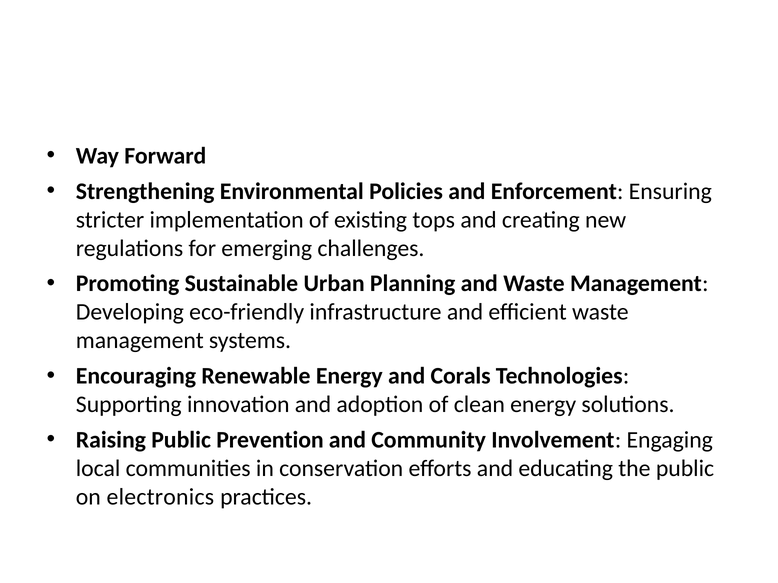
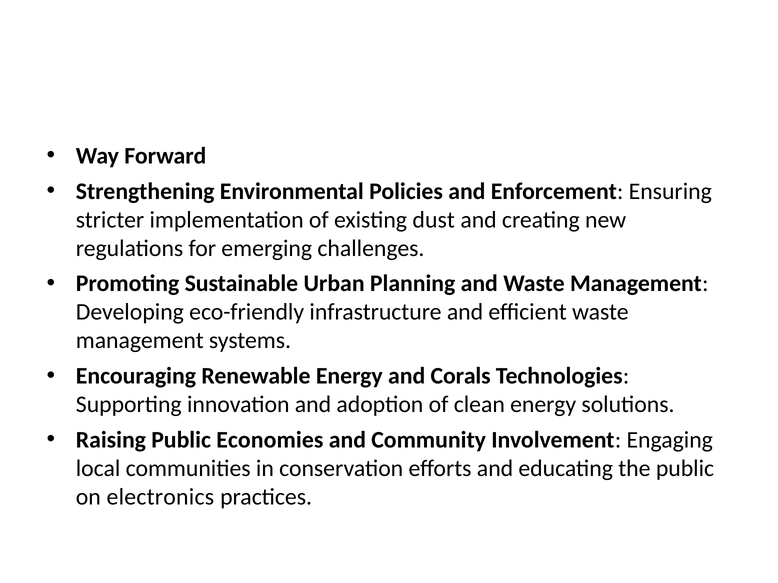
tops: tops -> dust (434, 220)
Prevention: Prevention -> Economies (270, 440)
